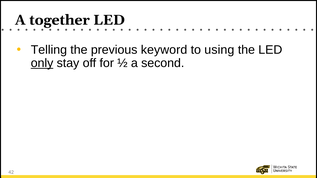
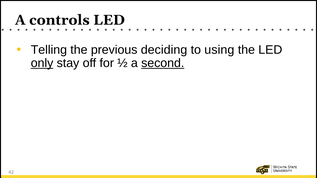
together: together -> controls (59, 20)
keyword: keyword -> deciding (164, 50)
second underline: none -> present (163, 63)
